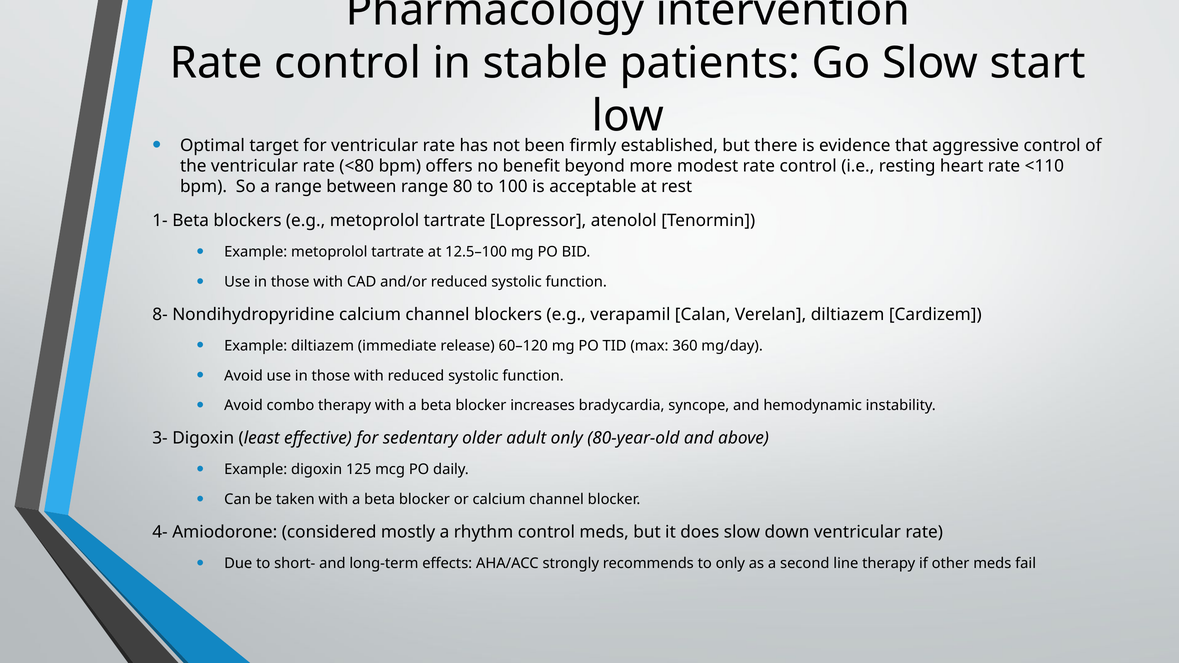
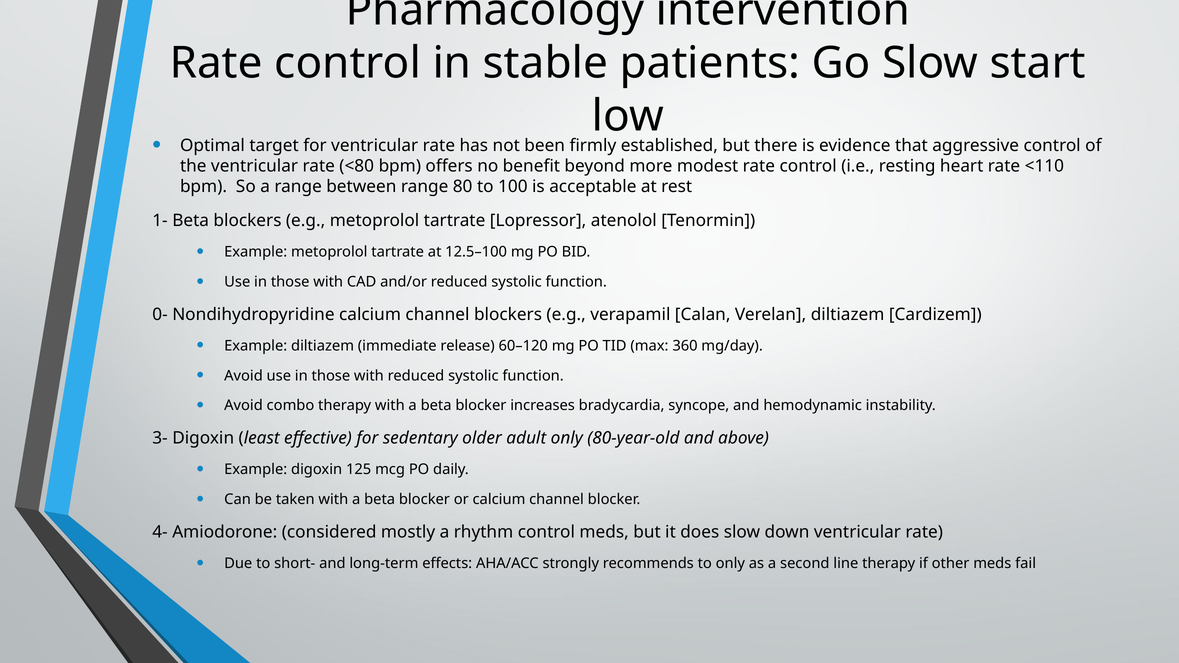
8-: 8- -> 0- (160, 314)
